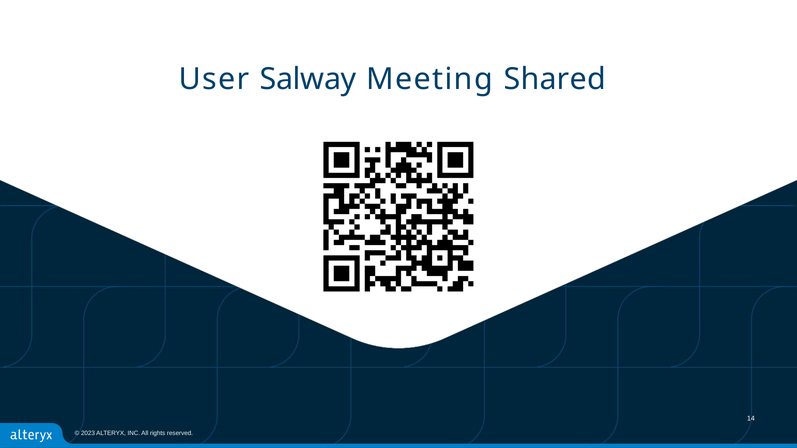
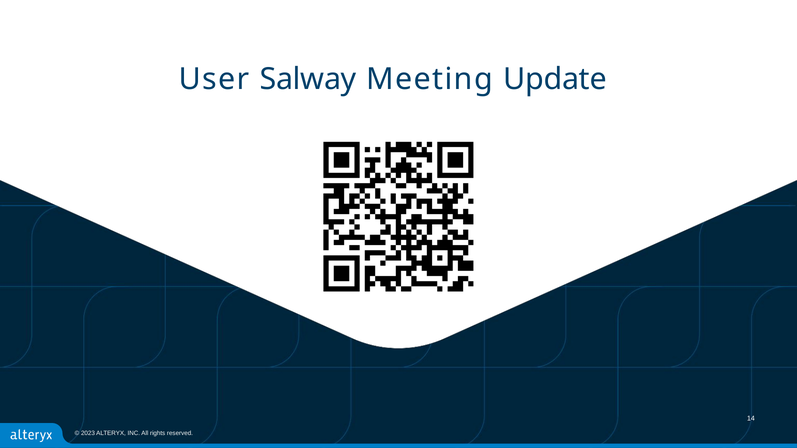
Shared: Shared -> Update (555, 79)
